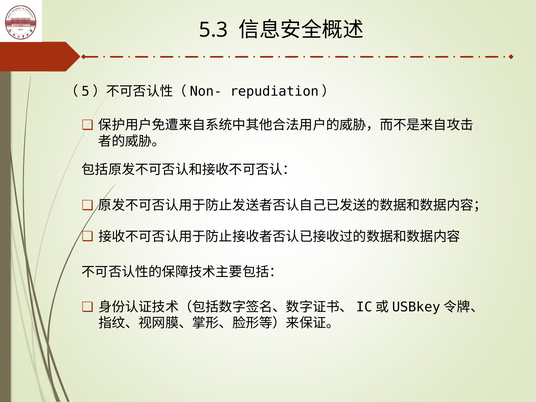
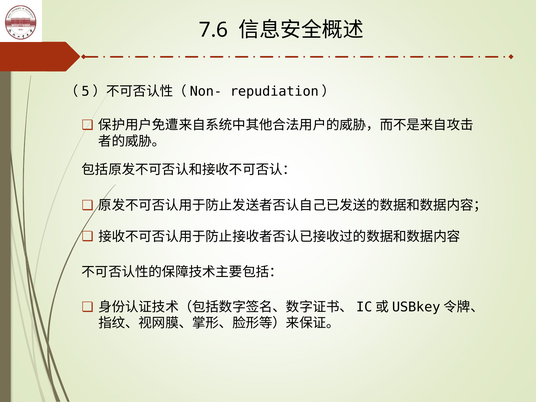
5.3: 5.3 -> 7.6 (214, 30)
